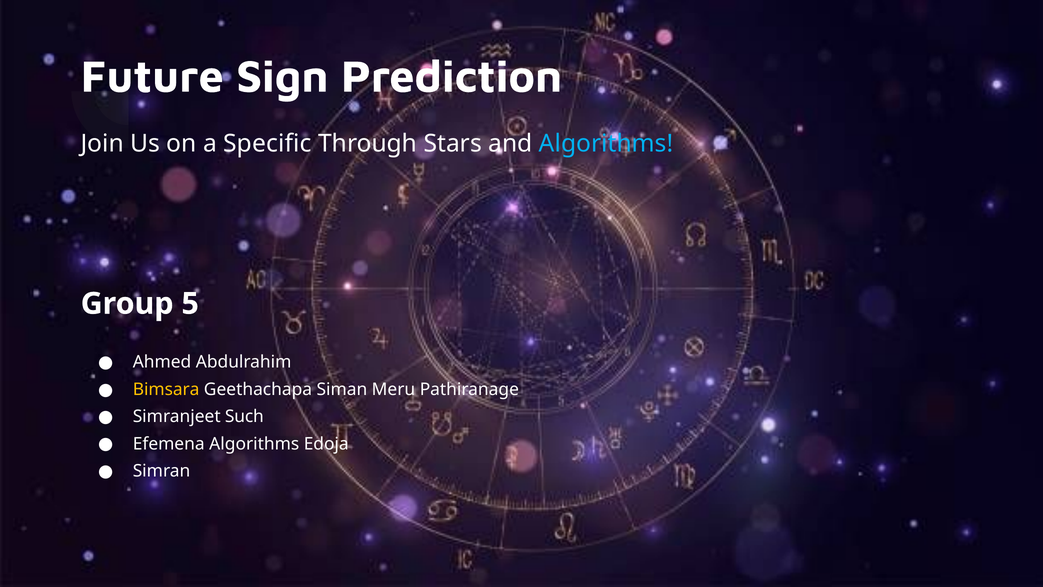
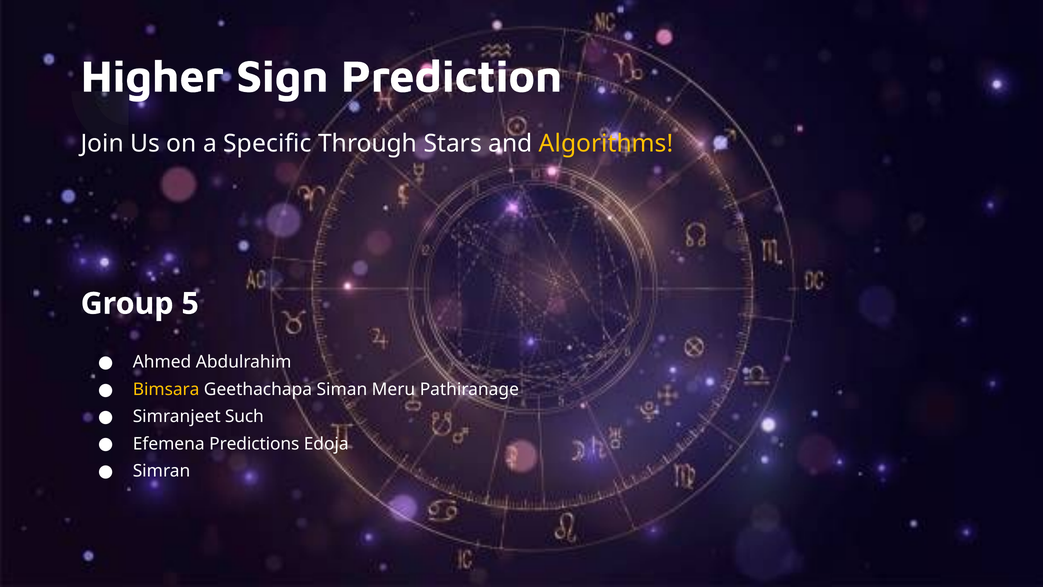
Future: Future -> Higher (152, 77)
Algorithms colour: light blue -> yellow (606, 143)
Efemena Algorithms: Algorithms -> Predictions (254, 444)
